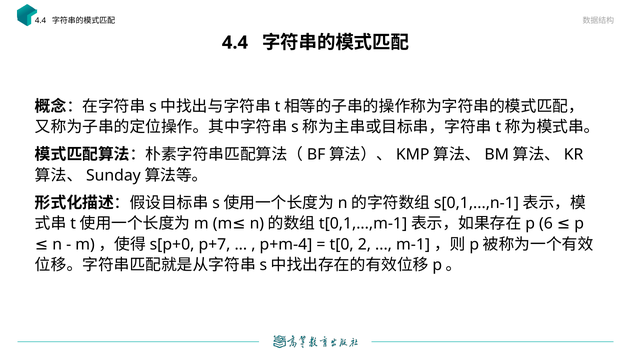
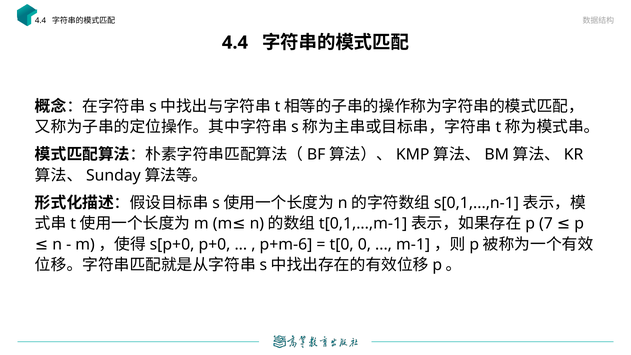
6: 6 -> 7 (546, 224)
p+7: p+7 -> p+0 (214, 244)
p+m-4: p+m-4 -> p+m-6 (286, 244)
2: 2 -> 0 (364, 244)
